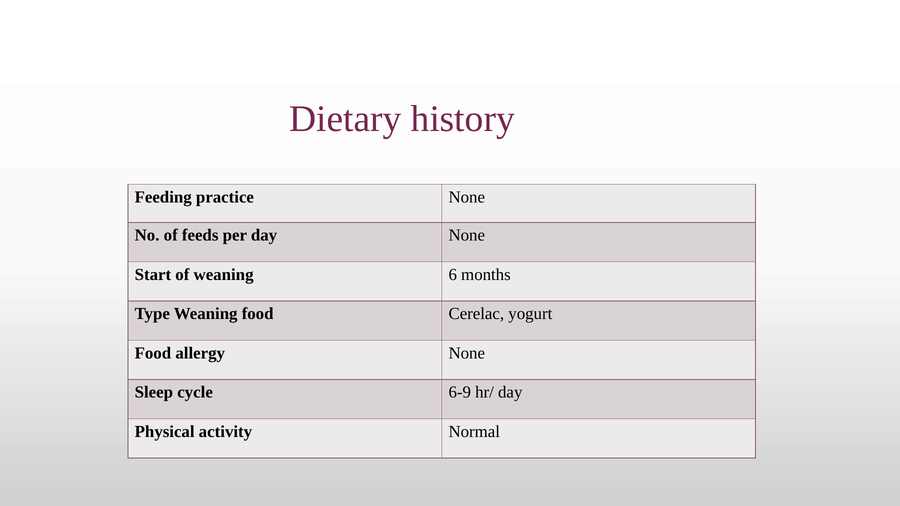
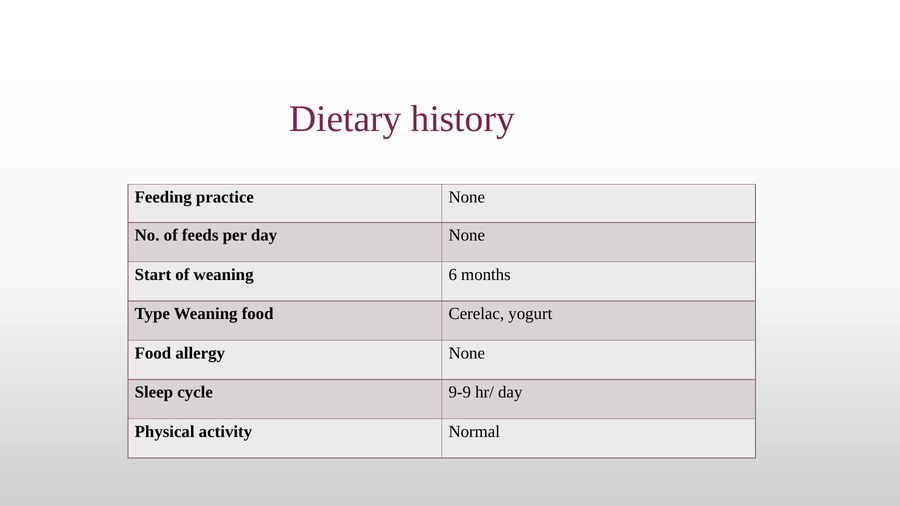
6-9: 6-9 -> 9-9 (460, 393)
